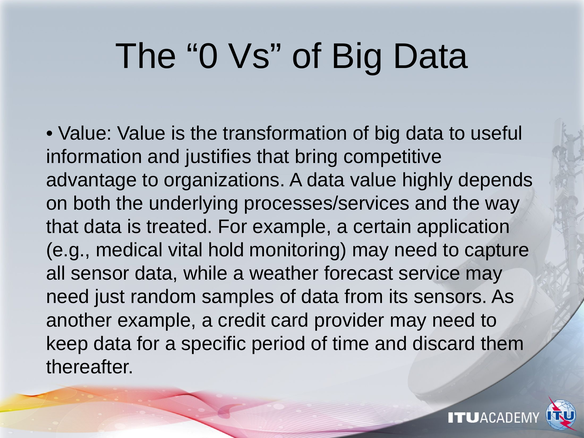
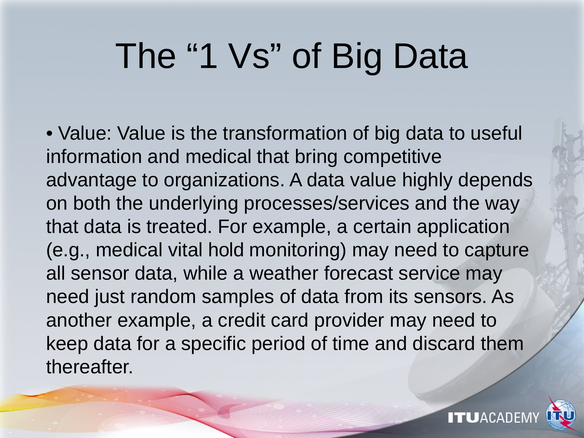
0: 0 -> 1 (203, 57)
and justifies: justifies -> medical (219, 157)
